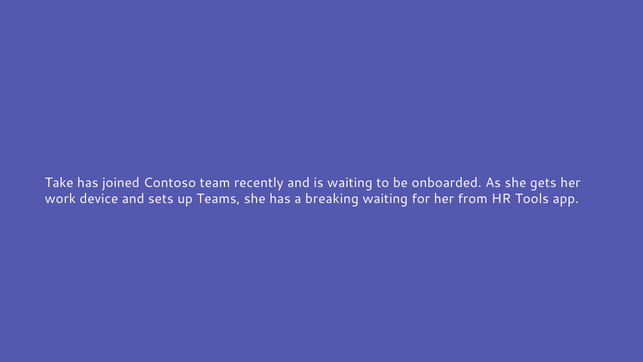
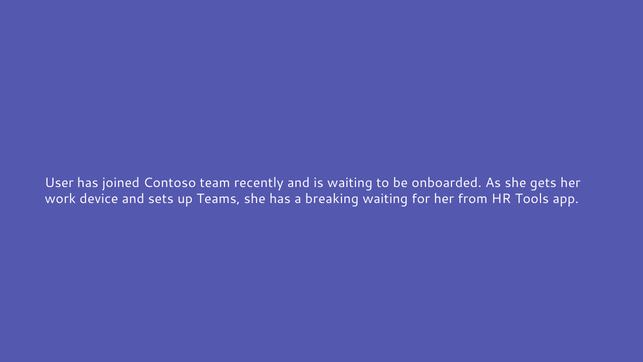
Take: Take -> User (59, 183)
